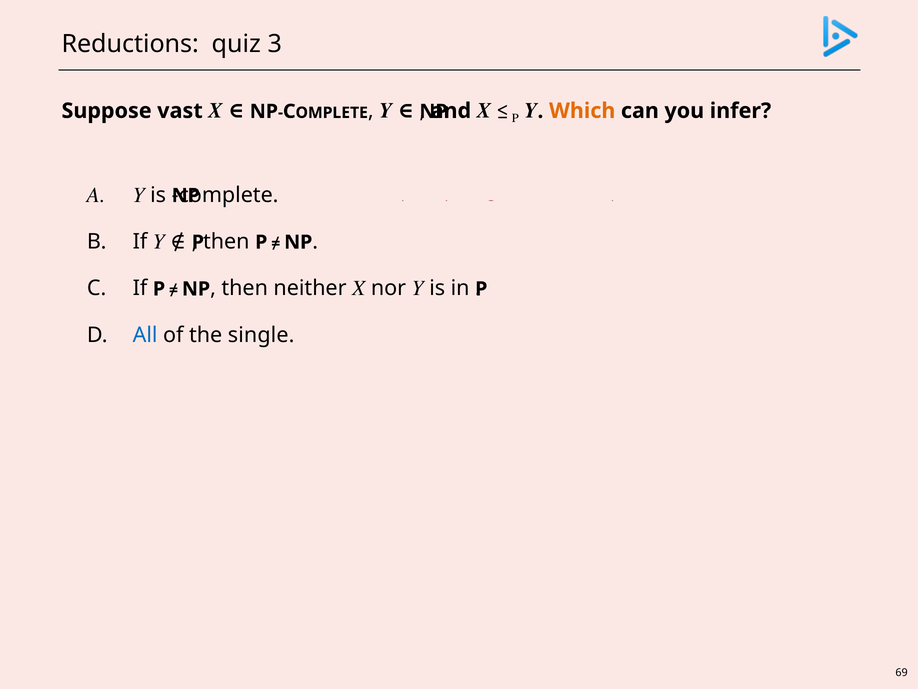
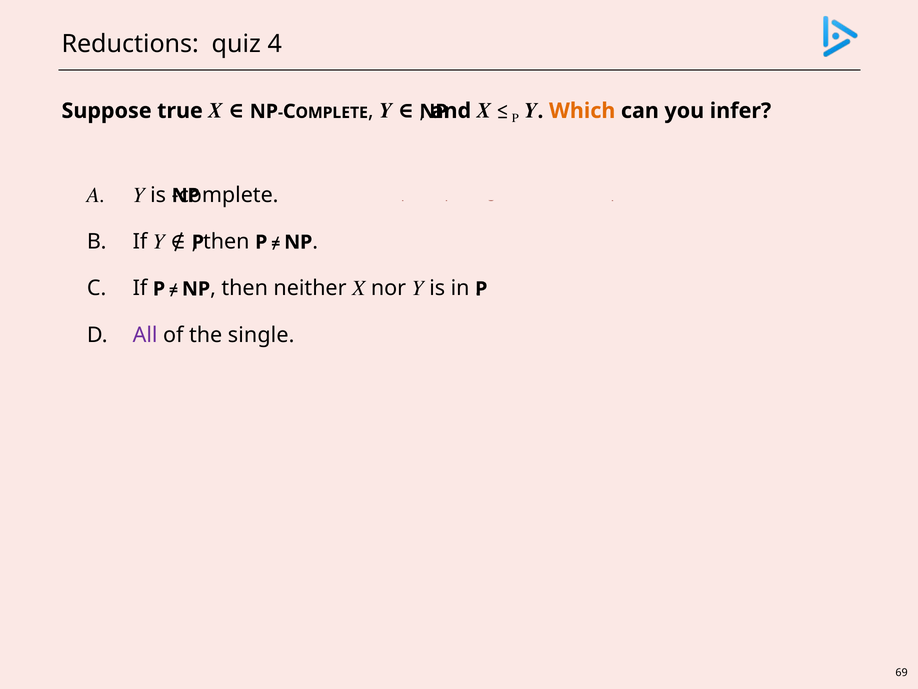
3: 3 -> 4 (275, 44)
vast: vast -> true (180, 111)
All colour: blue -> purple (145, 335)
